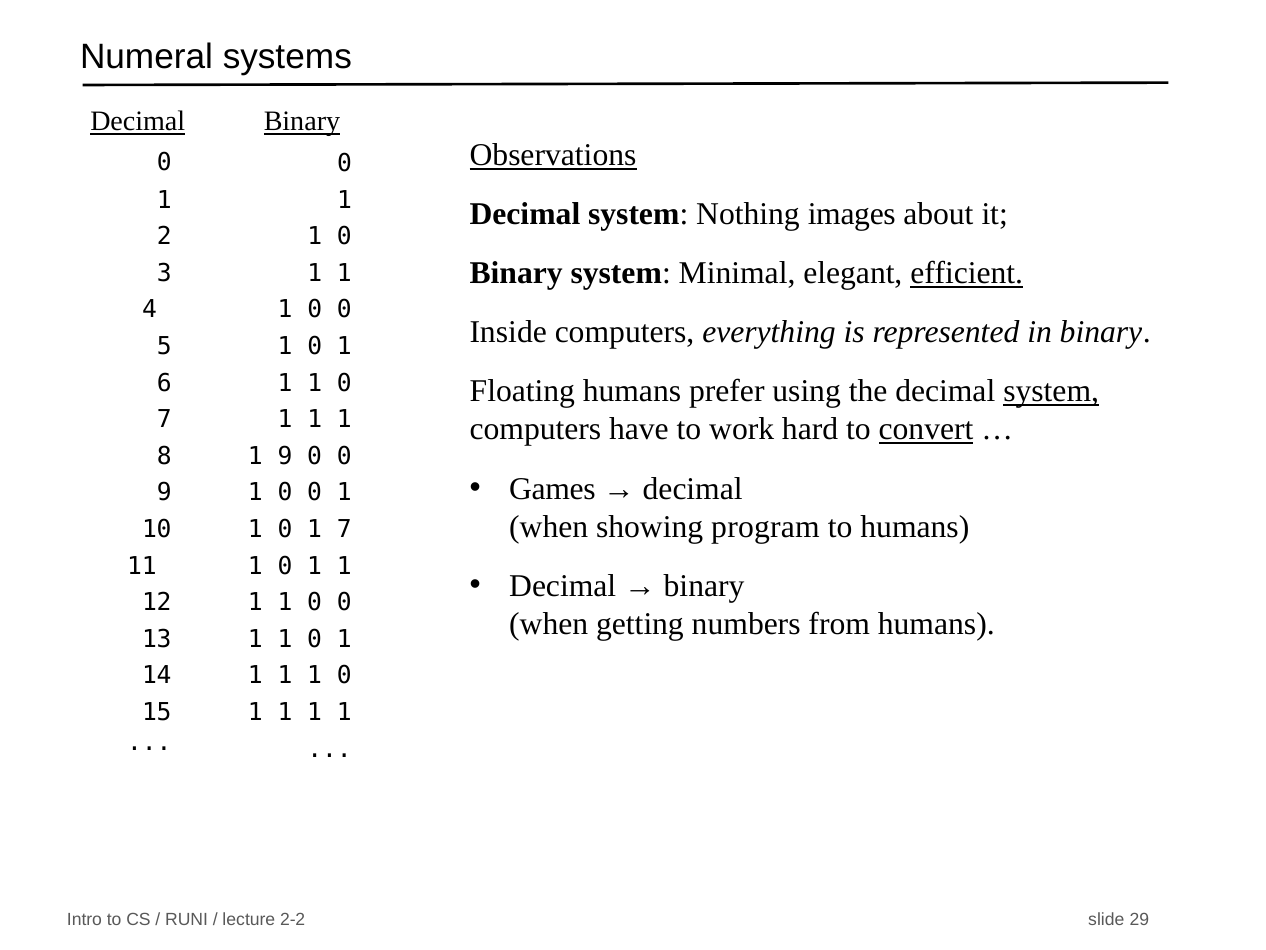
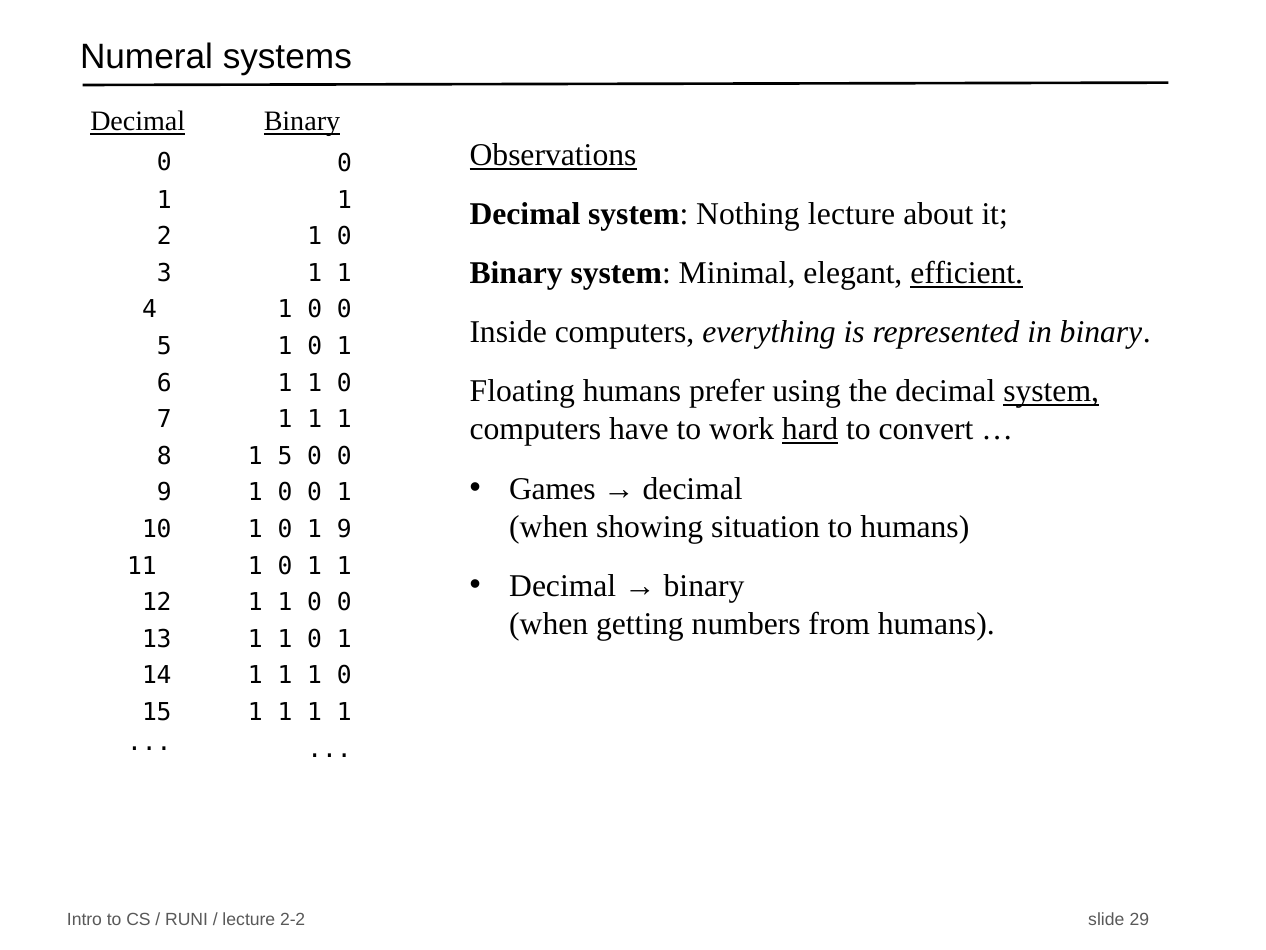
Nothing images: images -> lecture (851, 214)
hard underline: none -> present (810, 429)
convert underline: present -> none (926, 429)
1 9: 9 -> 5 (285, 456)
program: program -> situation (766, 526)
1 7: 7 -> 9 (344, 529)
